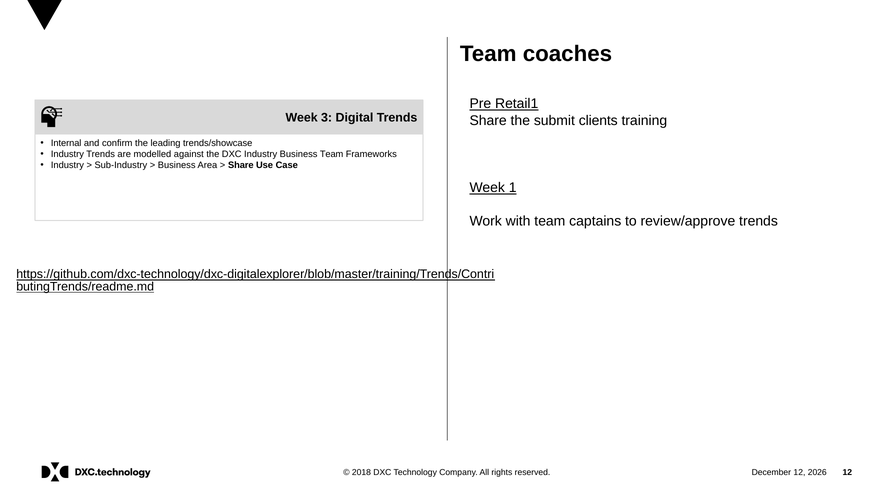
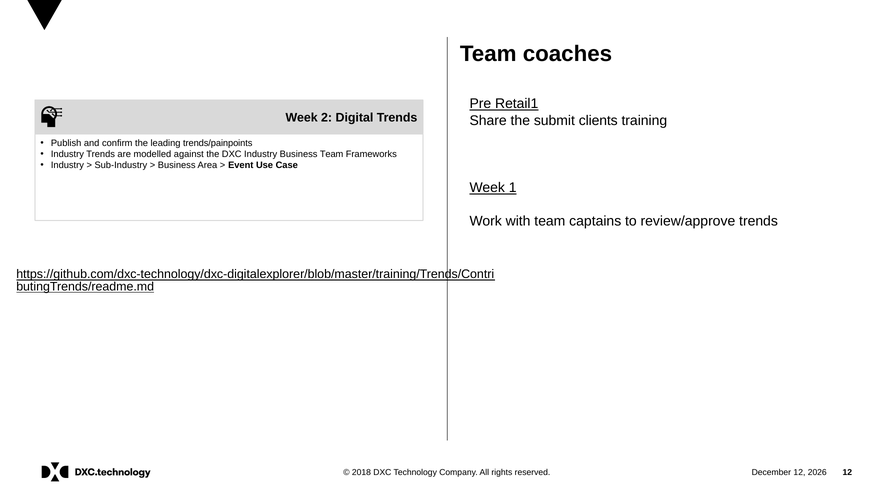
3: 3 -> 2 (327, 118)
Internal: Internal -> Publish (66, 143)
trends/showcase: trends/showcase -> trends/painpoints (218, 143)
Share: Share -> Event (241, 165)
